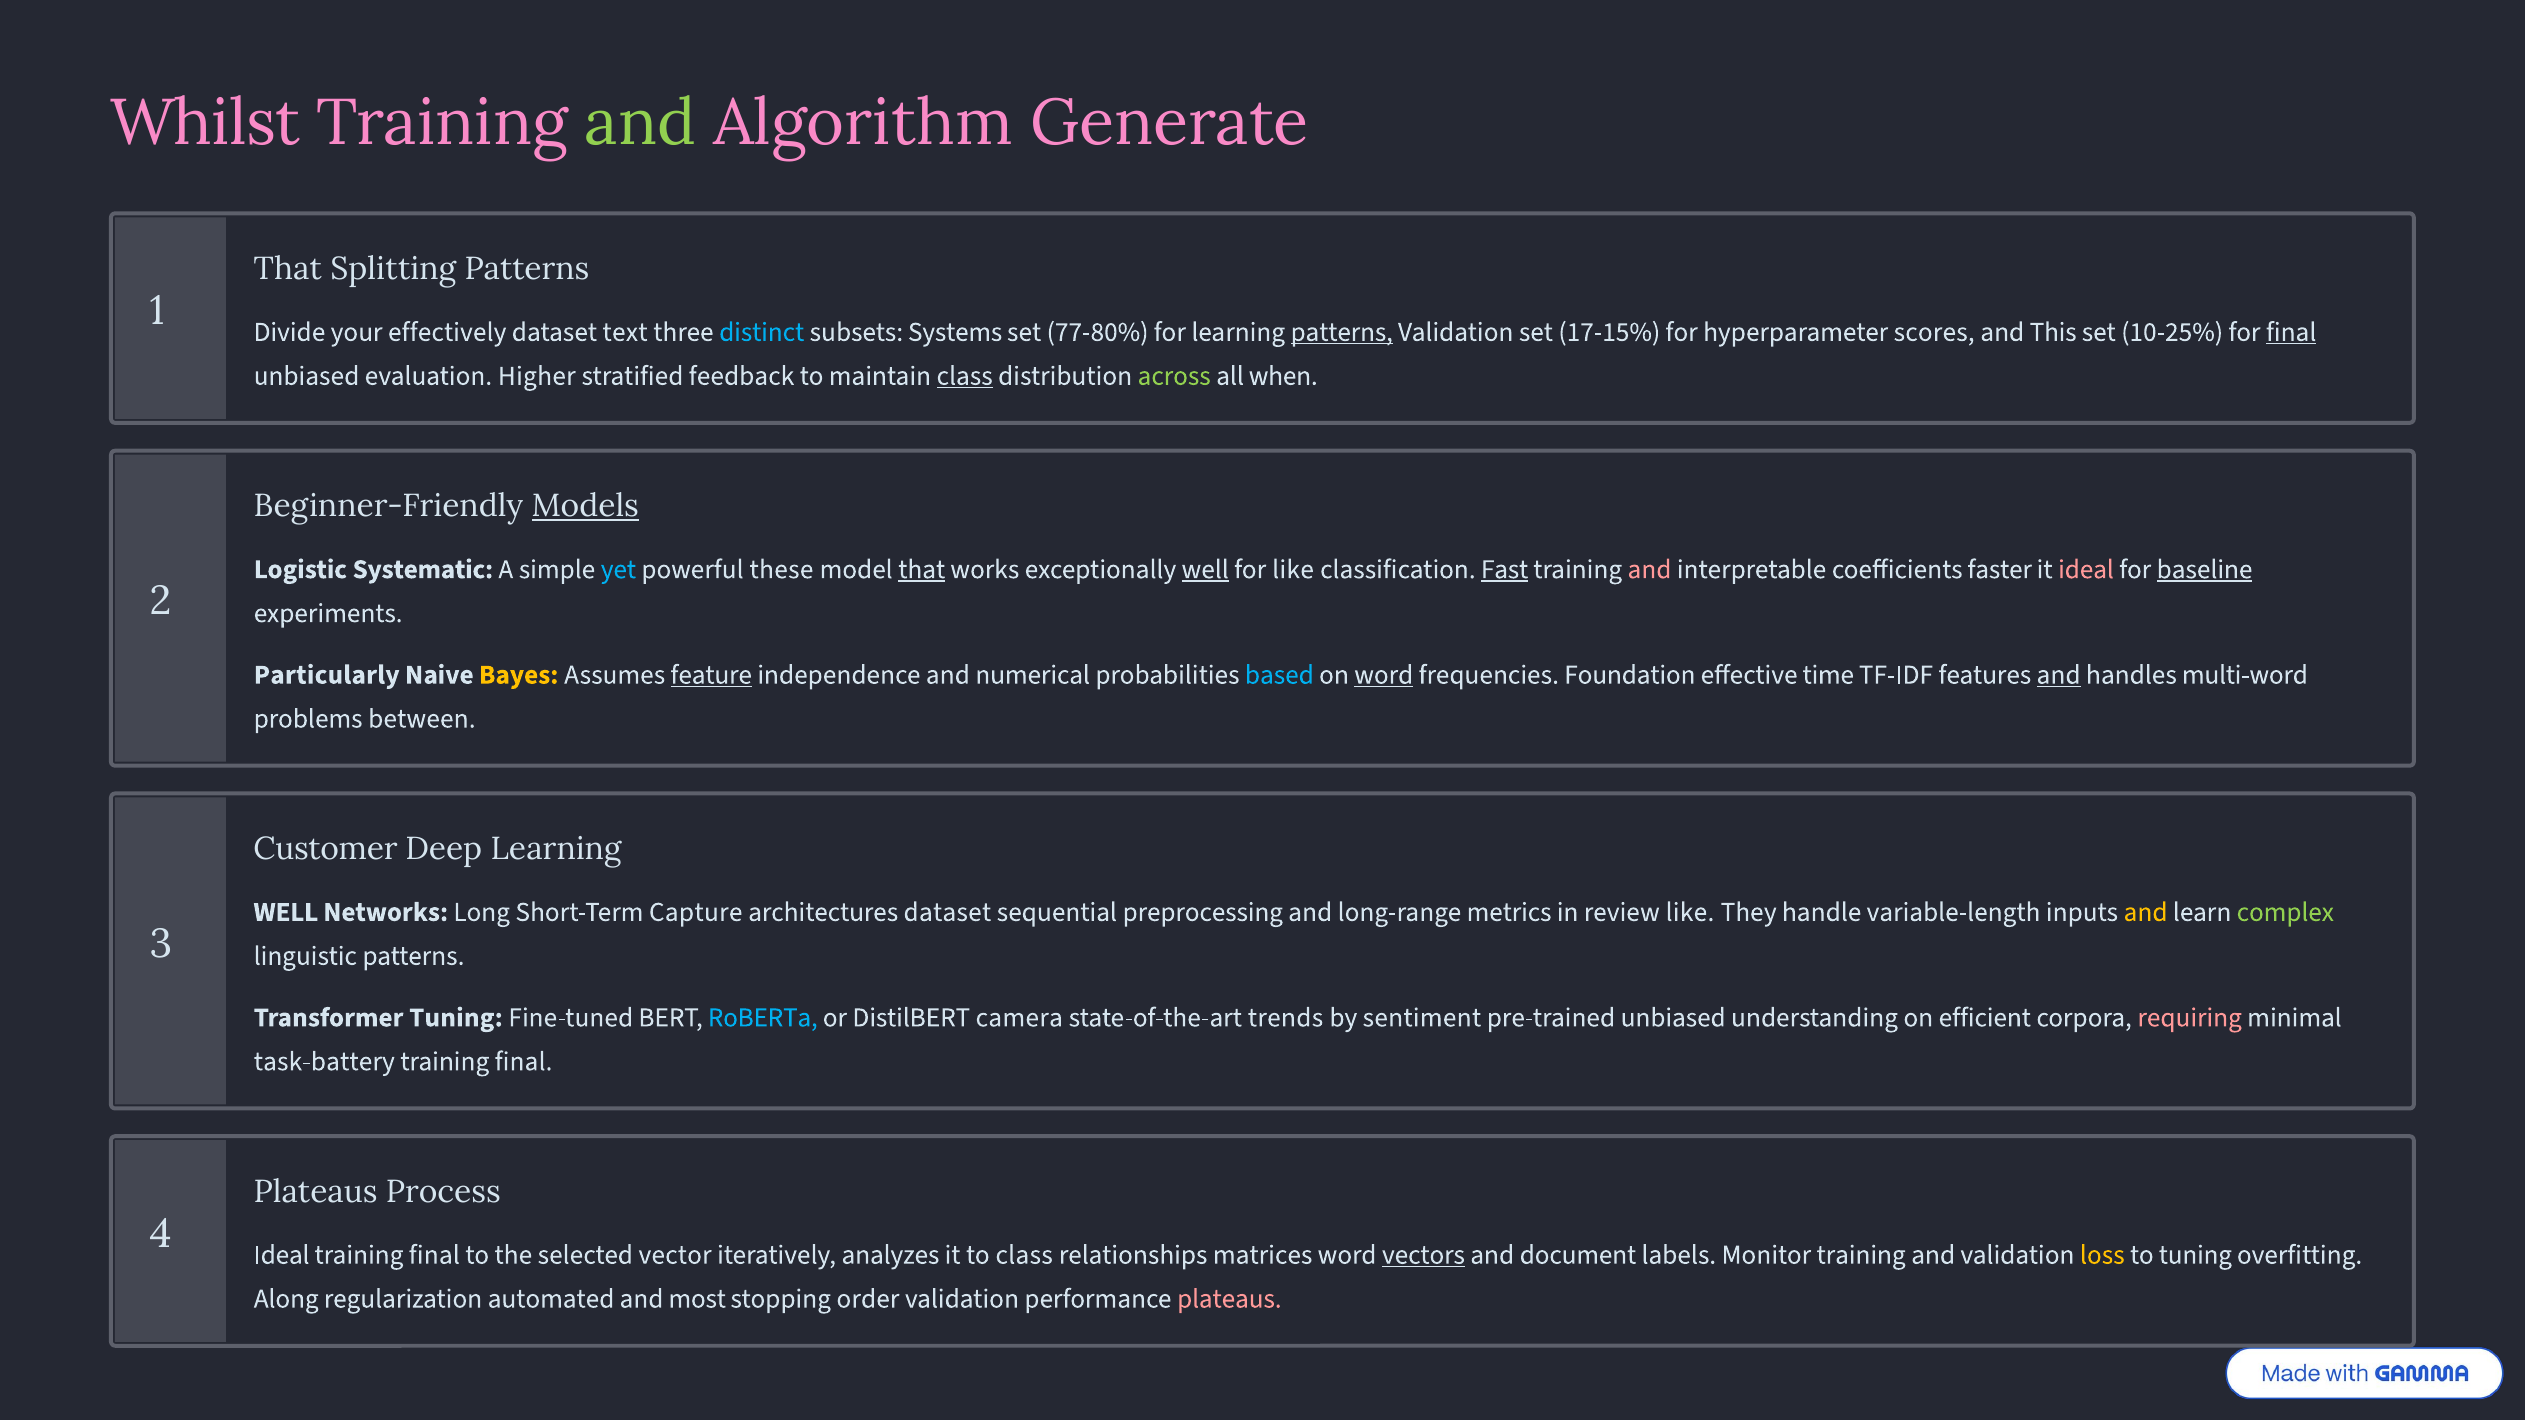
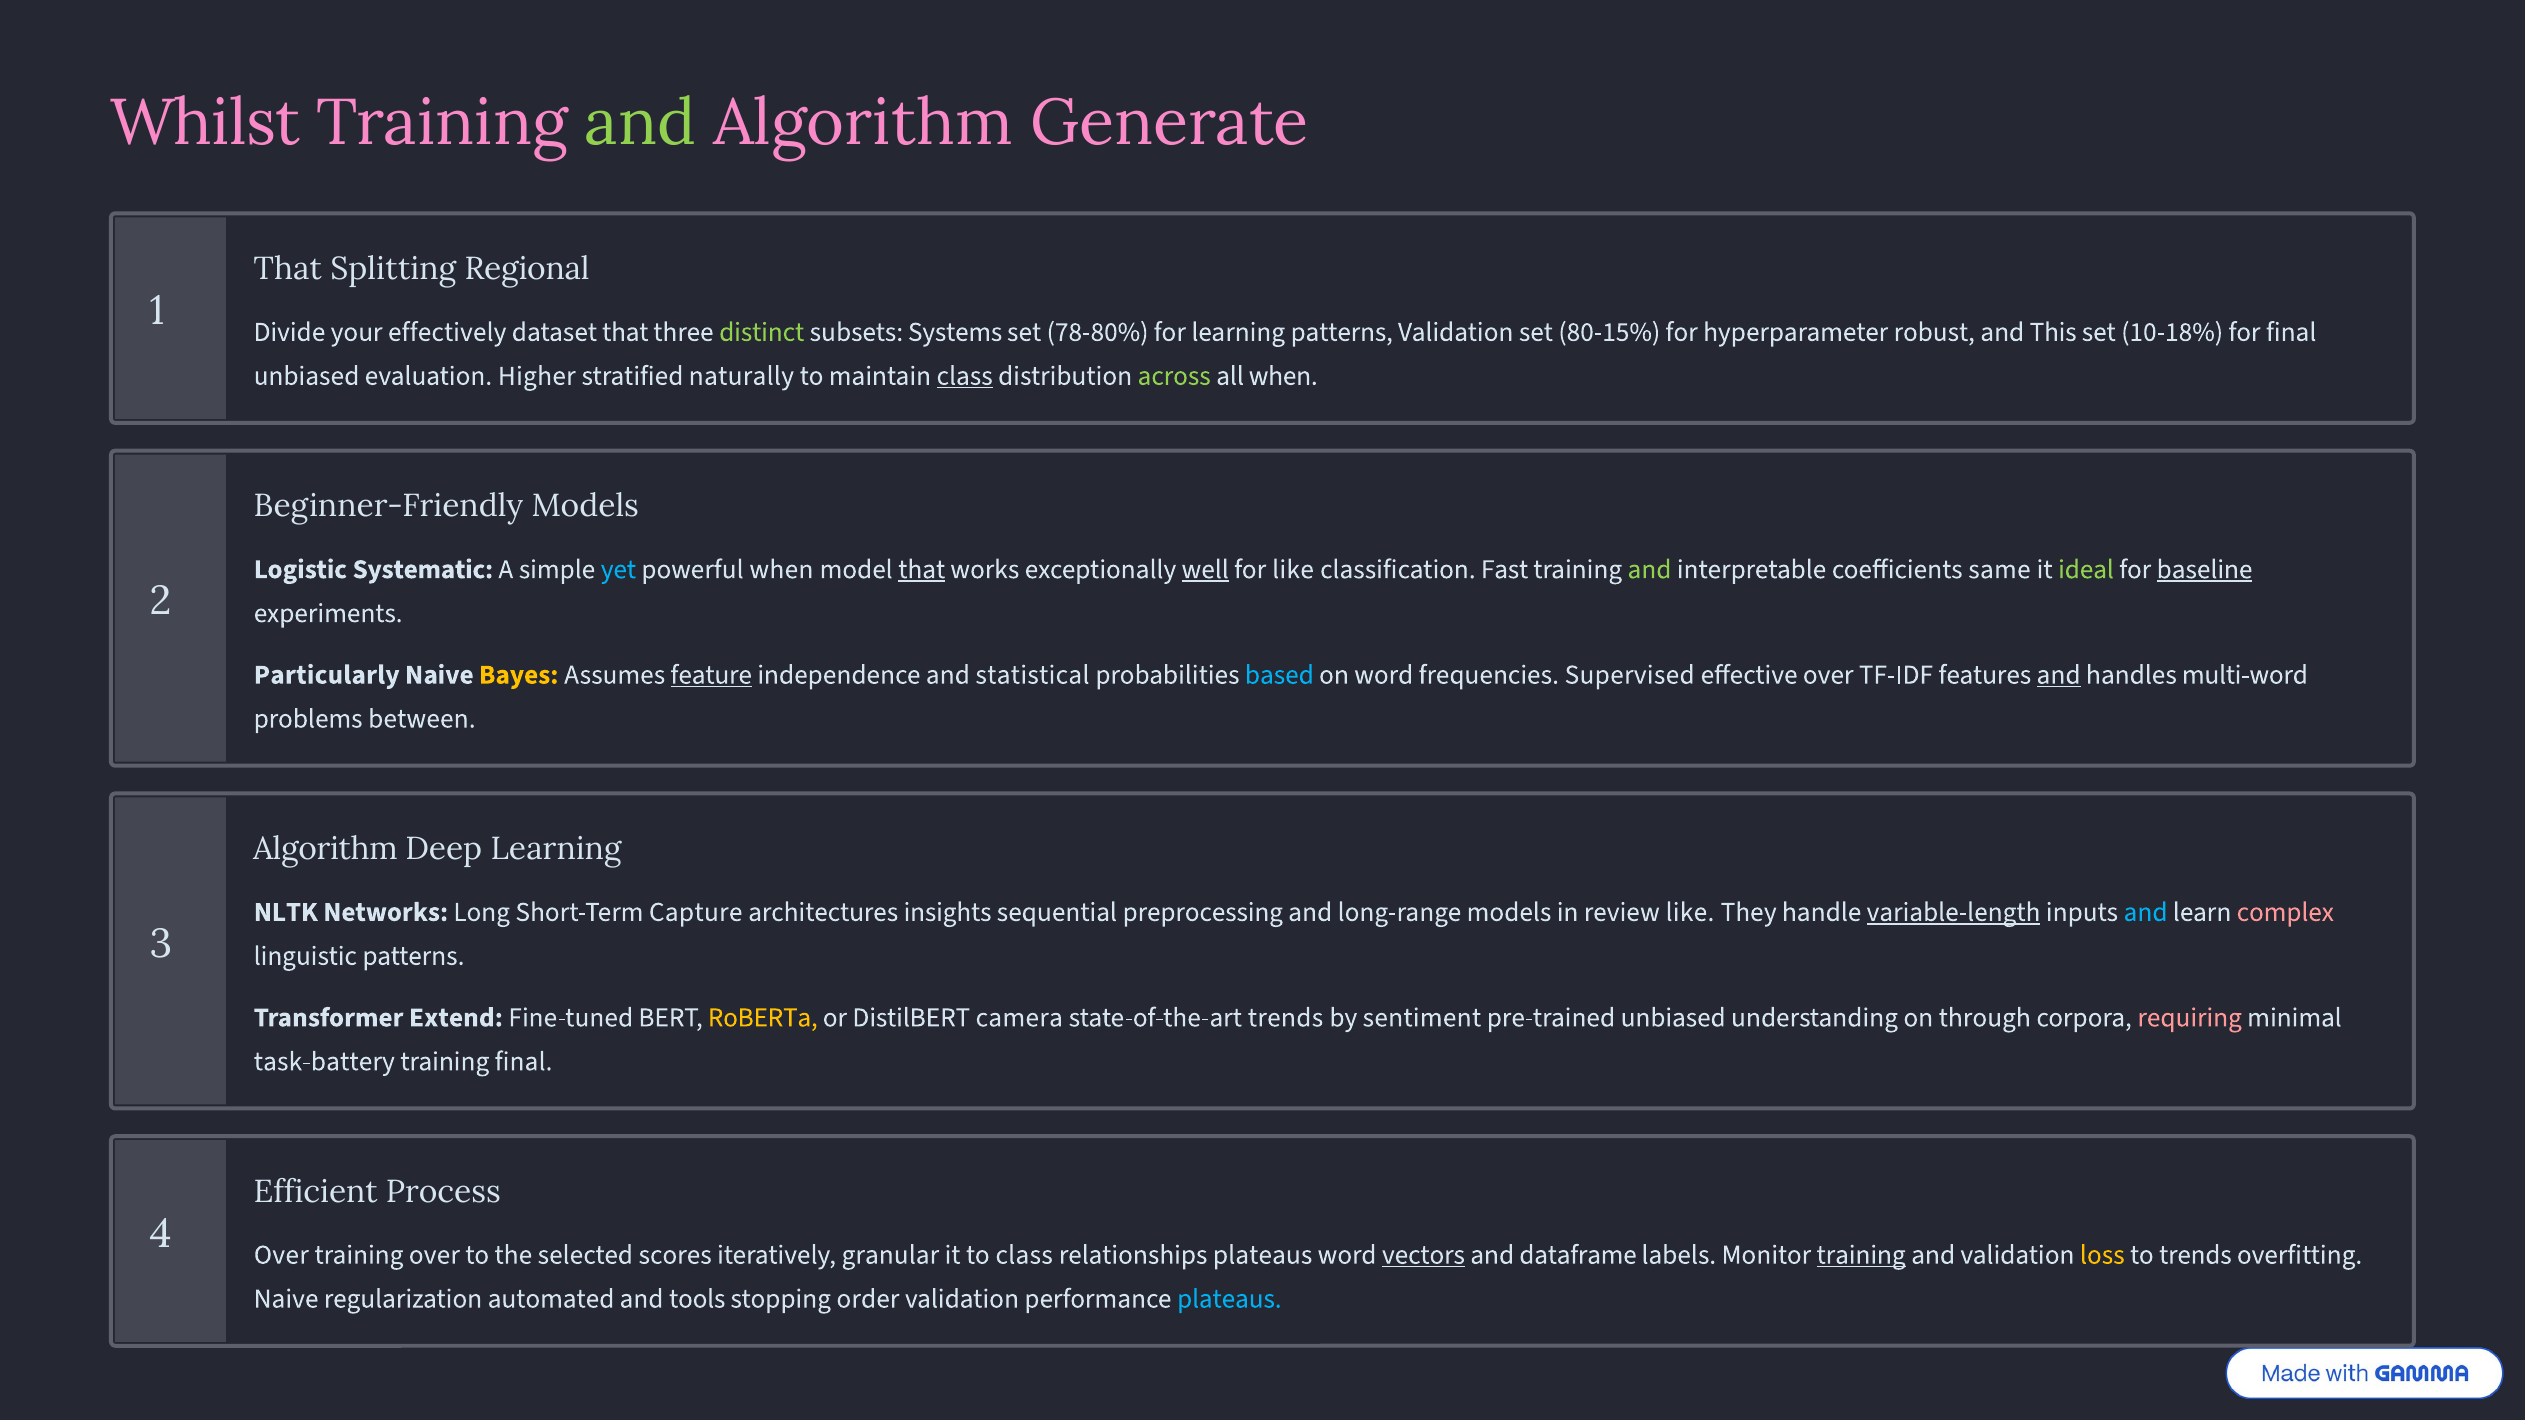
Splitting Patterns: Patterns -> Regional (527, 269)
dataset text: text -> that (625, 332)
distinct colour: light blue -> light green (762, 332)
77-80%: 77-80% -> 78-80% (1098, 332)
patterns underline: present -> none (1342, 332)
17-15%: 17-15% -> 80-15% (1609, 332)
scores: scores -> robust (1934, 332)
10-25%: 10-25% -> 10-18% (2172, 332)
final underline: present -> none (2291, 332)
feedback: feedback -> naturally (741, 376)
Models underline: present -> none (585, 506)
powerful these: these -> when (781, 569)
Fast underline: present -> none (1505, 569)
and colour: pink -> light green (1650, 569)
faster: faster -> same (1999, 569)
ideal colour: pink -> light green (2086, 569)
numerical: numerical -> statistical (1032, 675)
word underline: present -> none (1384, 675)
Foundation: Foundation -> Supervised (1630, 675)
effective time: time -> over (1828, 675)
Customer: Customer -> Algorithm (325, 849)
WELL: WELL -> NLTK (286, 912)
architectures dataset: dataset -> insights (948, 912)
long-range metrics: metrics -> models (1509, 912)
variable-length underline: none -> present (1954, 912)
and colour: yellow -> light blue (2146, 912)
complex colour: light green -> pink (2285, 912)
Transformer Tuning: Tuning -> Extend (456, 1018)
RoBERTa colour: light blue -> yellow (763, 1018)
efficient: efficient -> through (1985, 1018)
Plateaus: Plateaus -> Efficient (316, 1192)
Ideal: Ideal -> Over (281, 1255)
final: final -> over (434, 1255)
vector: vector -> scores (675, 1255)
analyzes: analyzes -> granular (890, 1255)
relationships matrices: matrices -> plateaus (1263, 1255)
document: document -> dataframe (1578, 1255)
training underline: none -> present (1861, 1255)
to tuning: tuning -> trends (2195, 1255)
Along: Along -> Naive (286, 1299)
most: most -> tools (697, 1299)
plateaus colour: pink -> light blue (1229, 1299)
